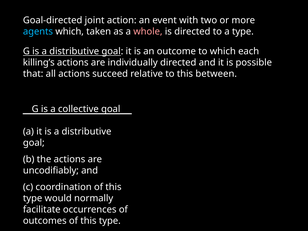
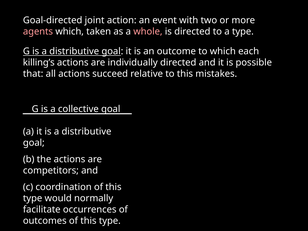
agents colour: light blue -> pink (38, 32)
between: between -> mistakes (216, 74)
uncodifiably: uncodifiably -> competitors (51, 171)
